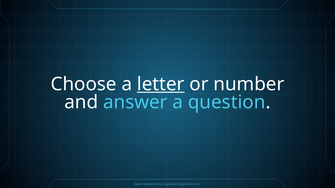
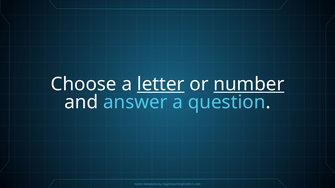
number underline: none -> present (249, 84)
